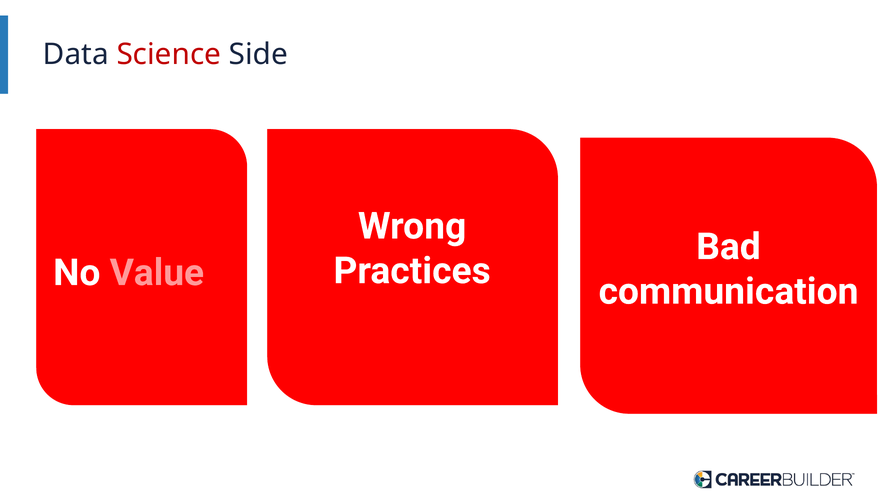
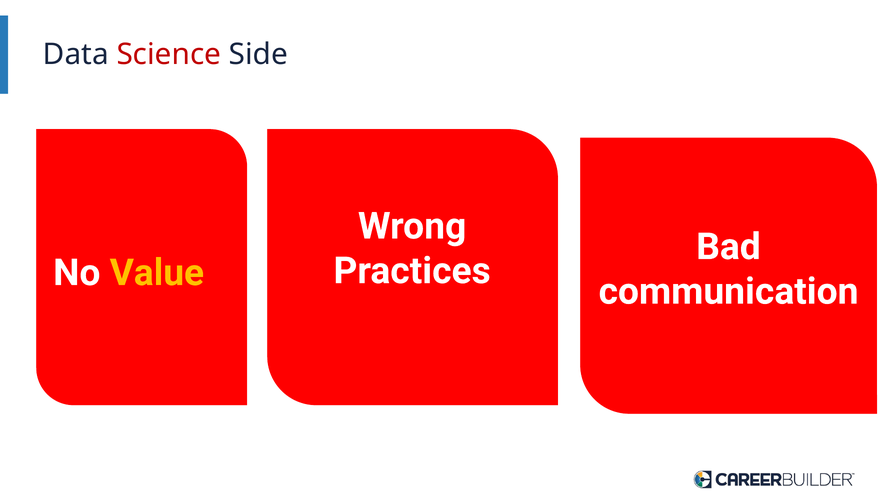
Value colour: pink -> yellow (157, 273)
